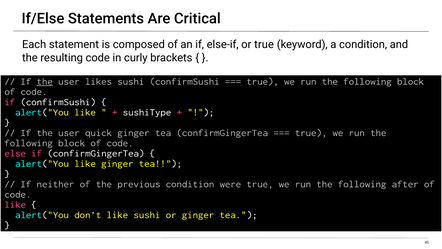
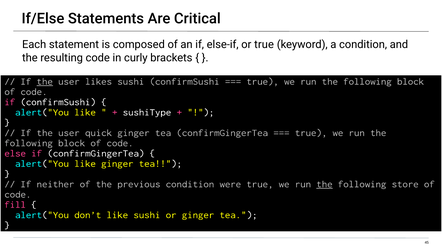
the underline: none -> present (324, 184)
after: after -> store (405, 184)
like: like -> fill (15, 204)
